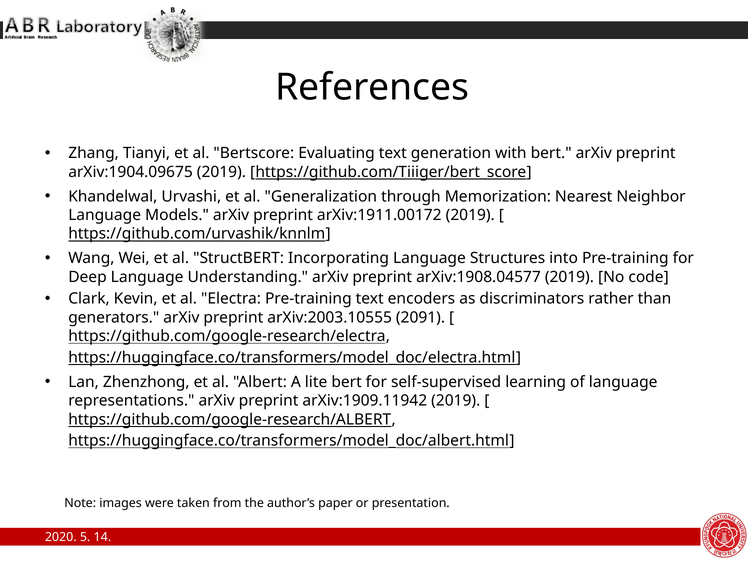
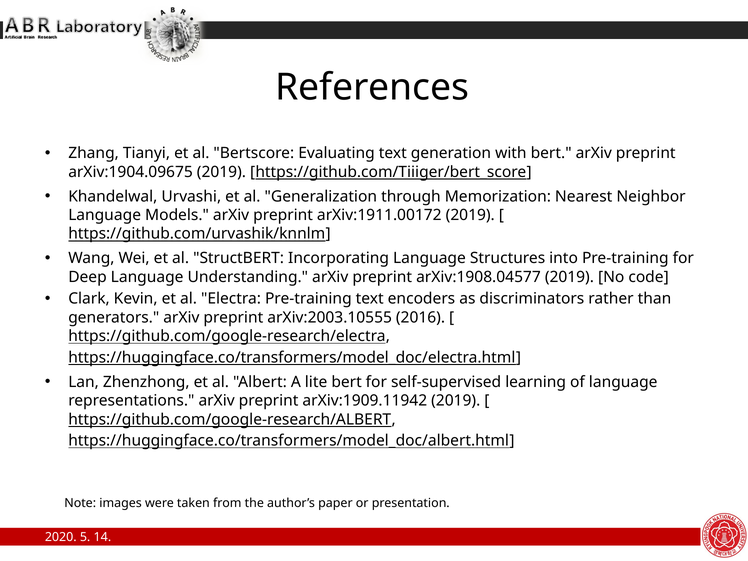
2091: 2091 -> 2016 (421, 318)
